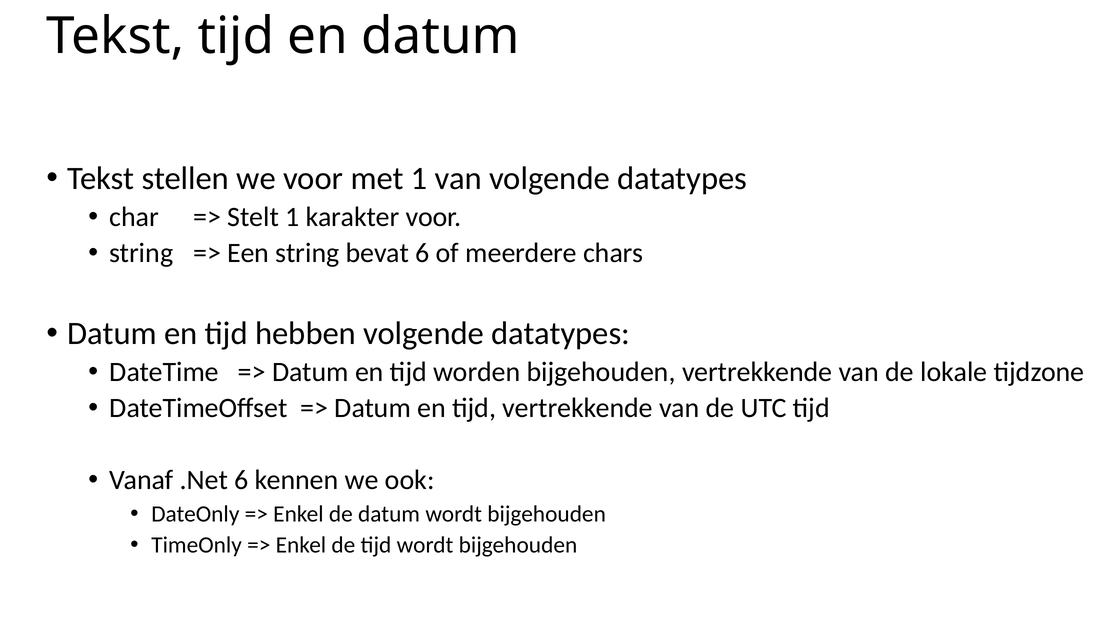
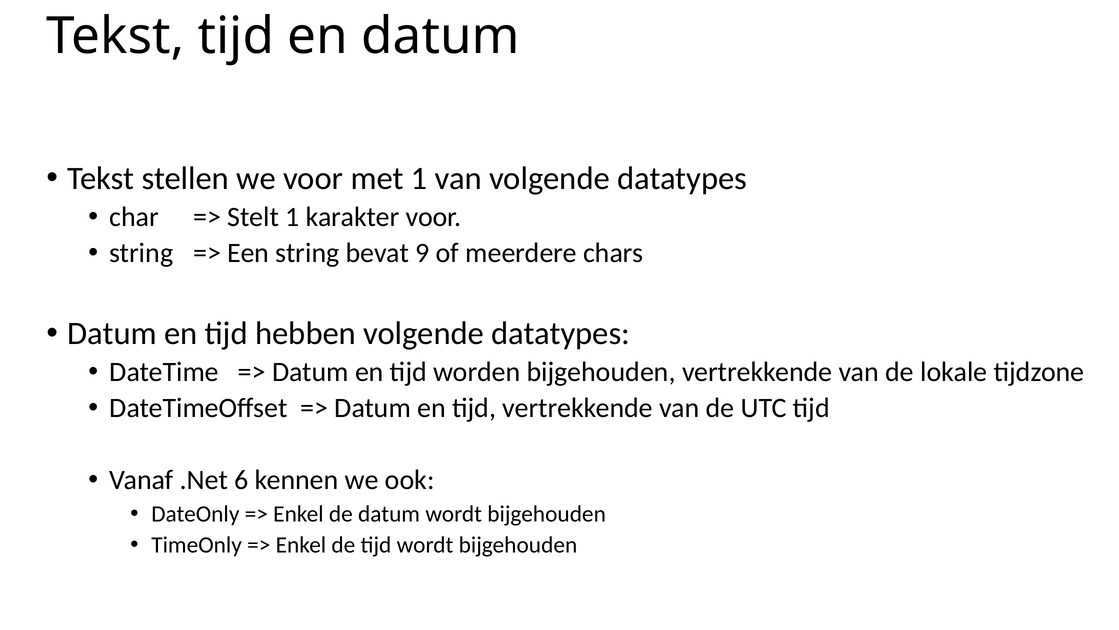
bevat 6: 6 -> 9 (422, 253)
